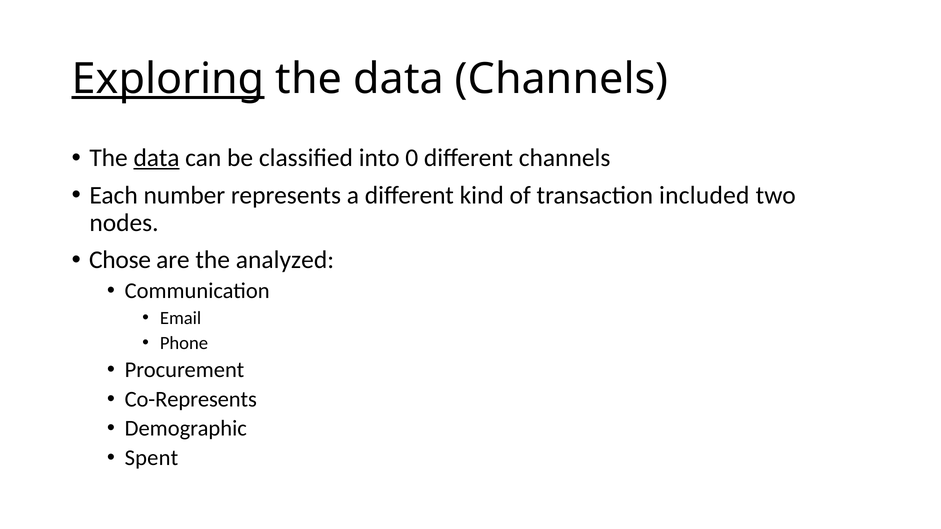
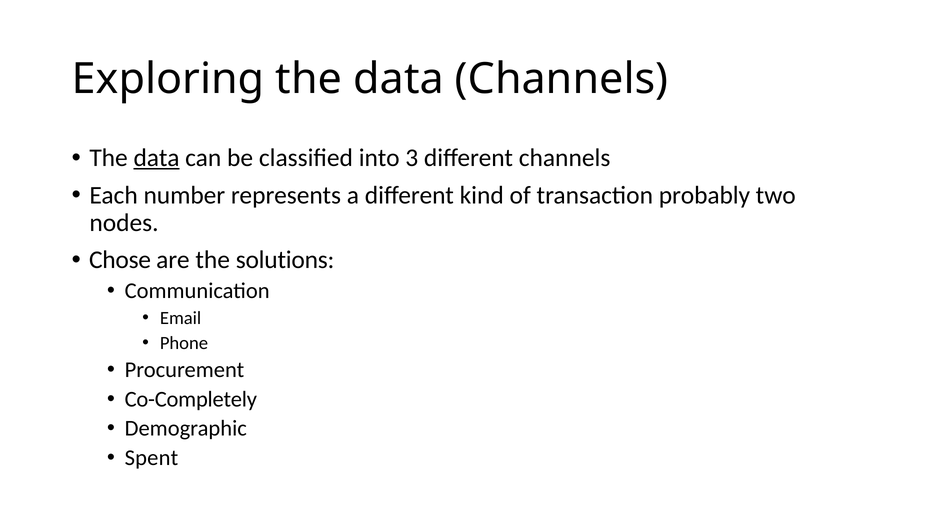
Exploring underline: present -> none (168, 79)
0: 0 -> 3 (412, 158)
included: included -> probably (704, 195)
analyzed: analyzed -> solutions (285, 260)
Co-Represents: Co-Represents -> Co-Completely (191, 399)
